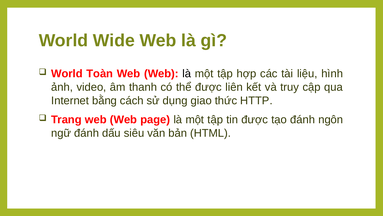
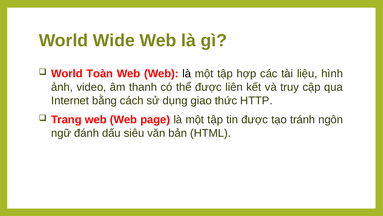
tạo đánh: đánh -> tránh (303, 119)
